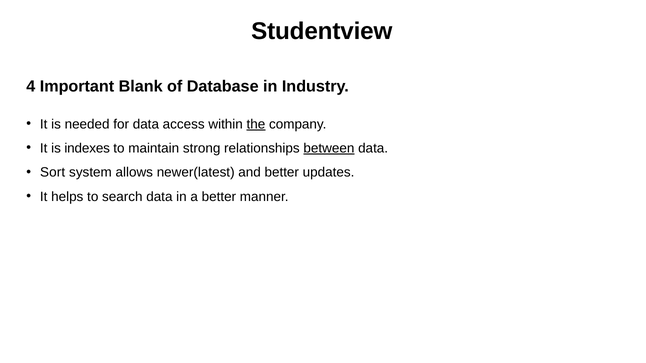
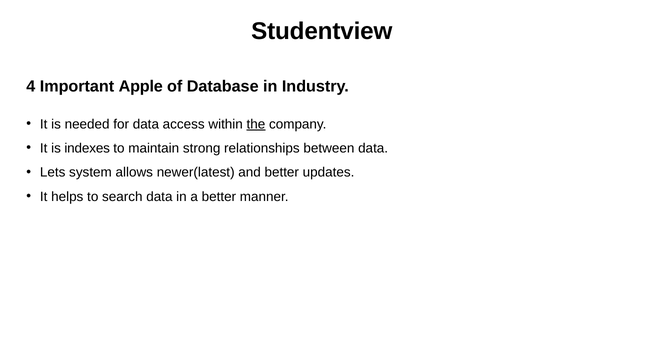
Blank: Blank -> Apple (141, 86)
between underline: present -> none (329, 148)
Sort: Sort -> Lets (53, 173)
